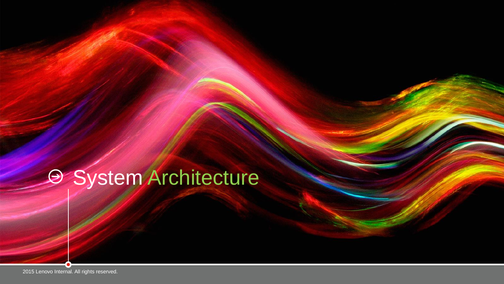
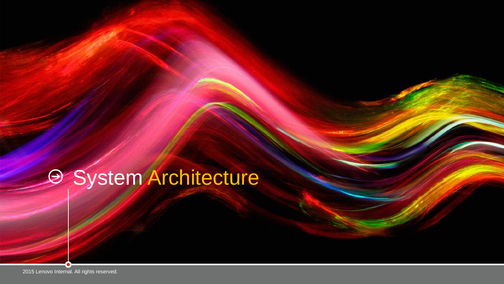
Architecture colour: light green -> yellow (203, 178)
